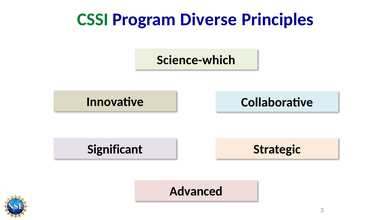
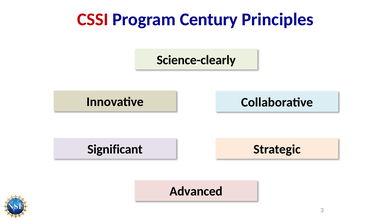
CSSI colour: green -> red (93, 20)
Diverse: Diverse -> Century (209, 20)
Science-which: Science-which -> Science-clearly (196, 60)
